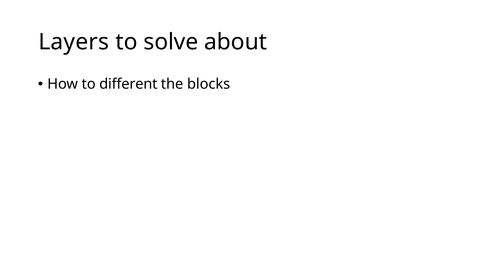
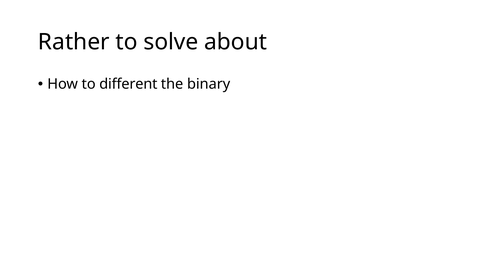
Layers: Layers -> Rather (74, 42)
blocks: blocks -> binary (209, 84)
